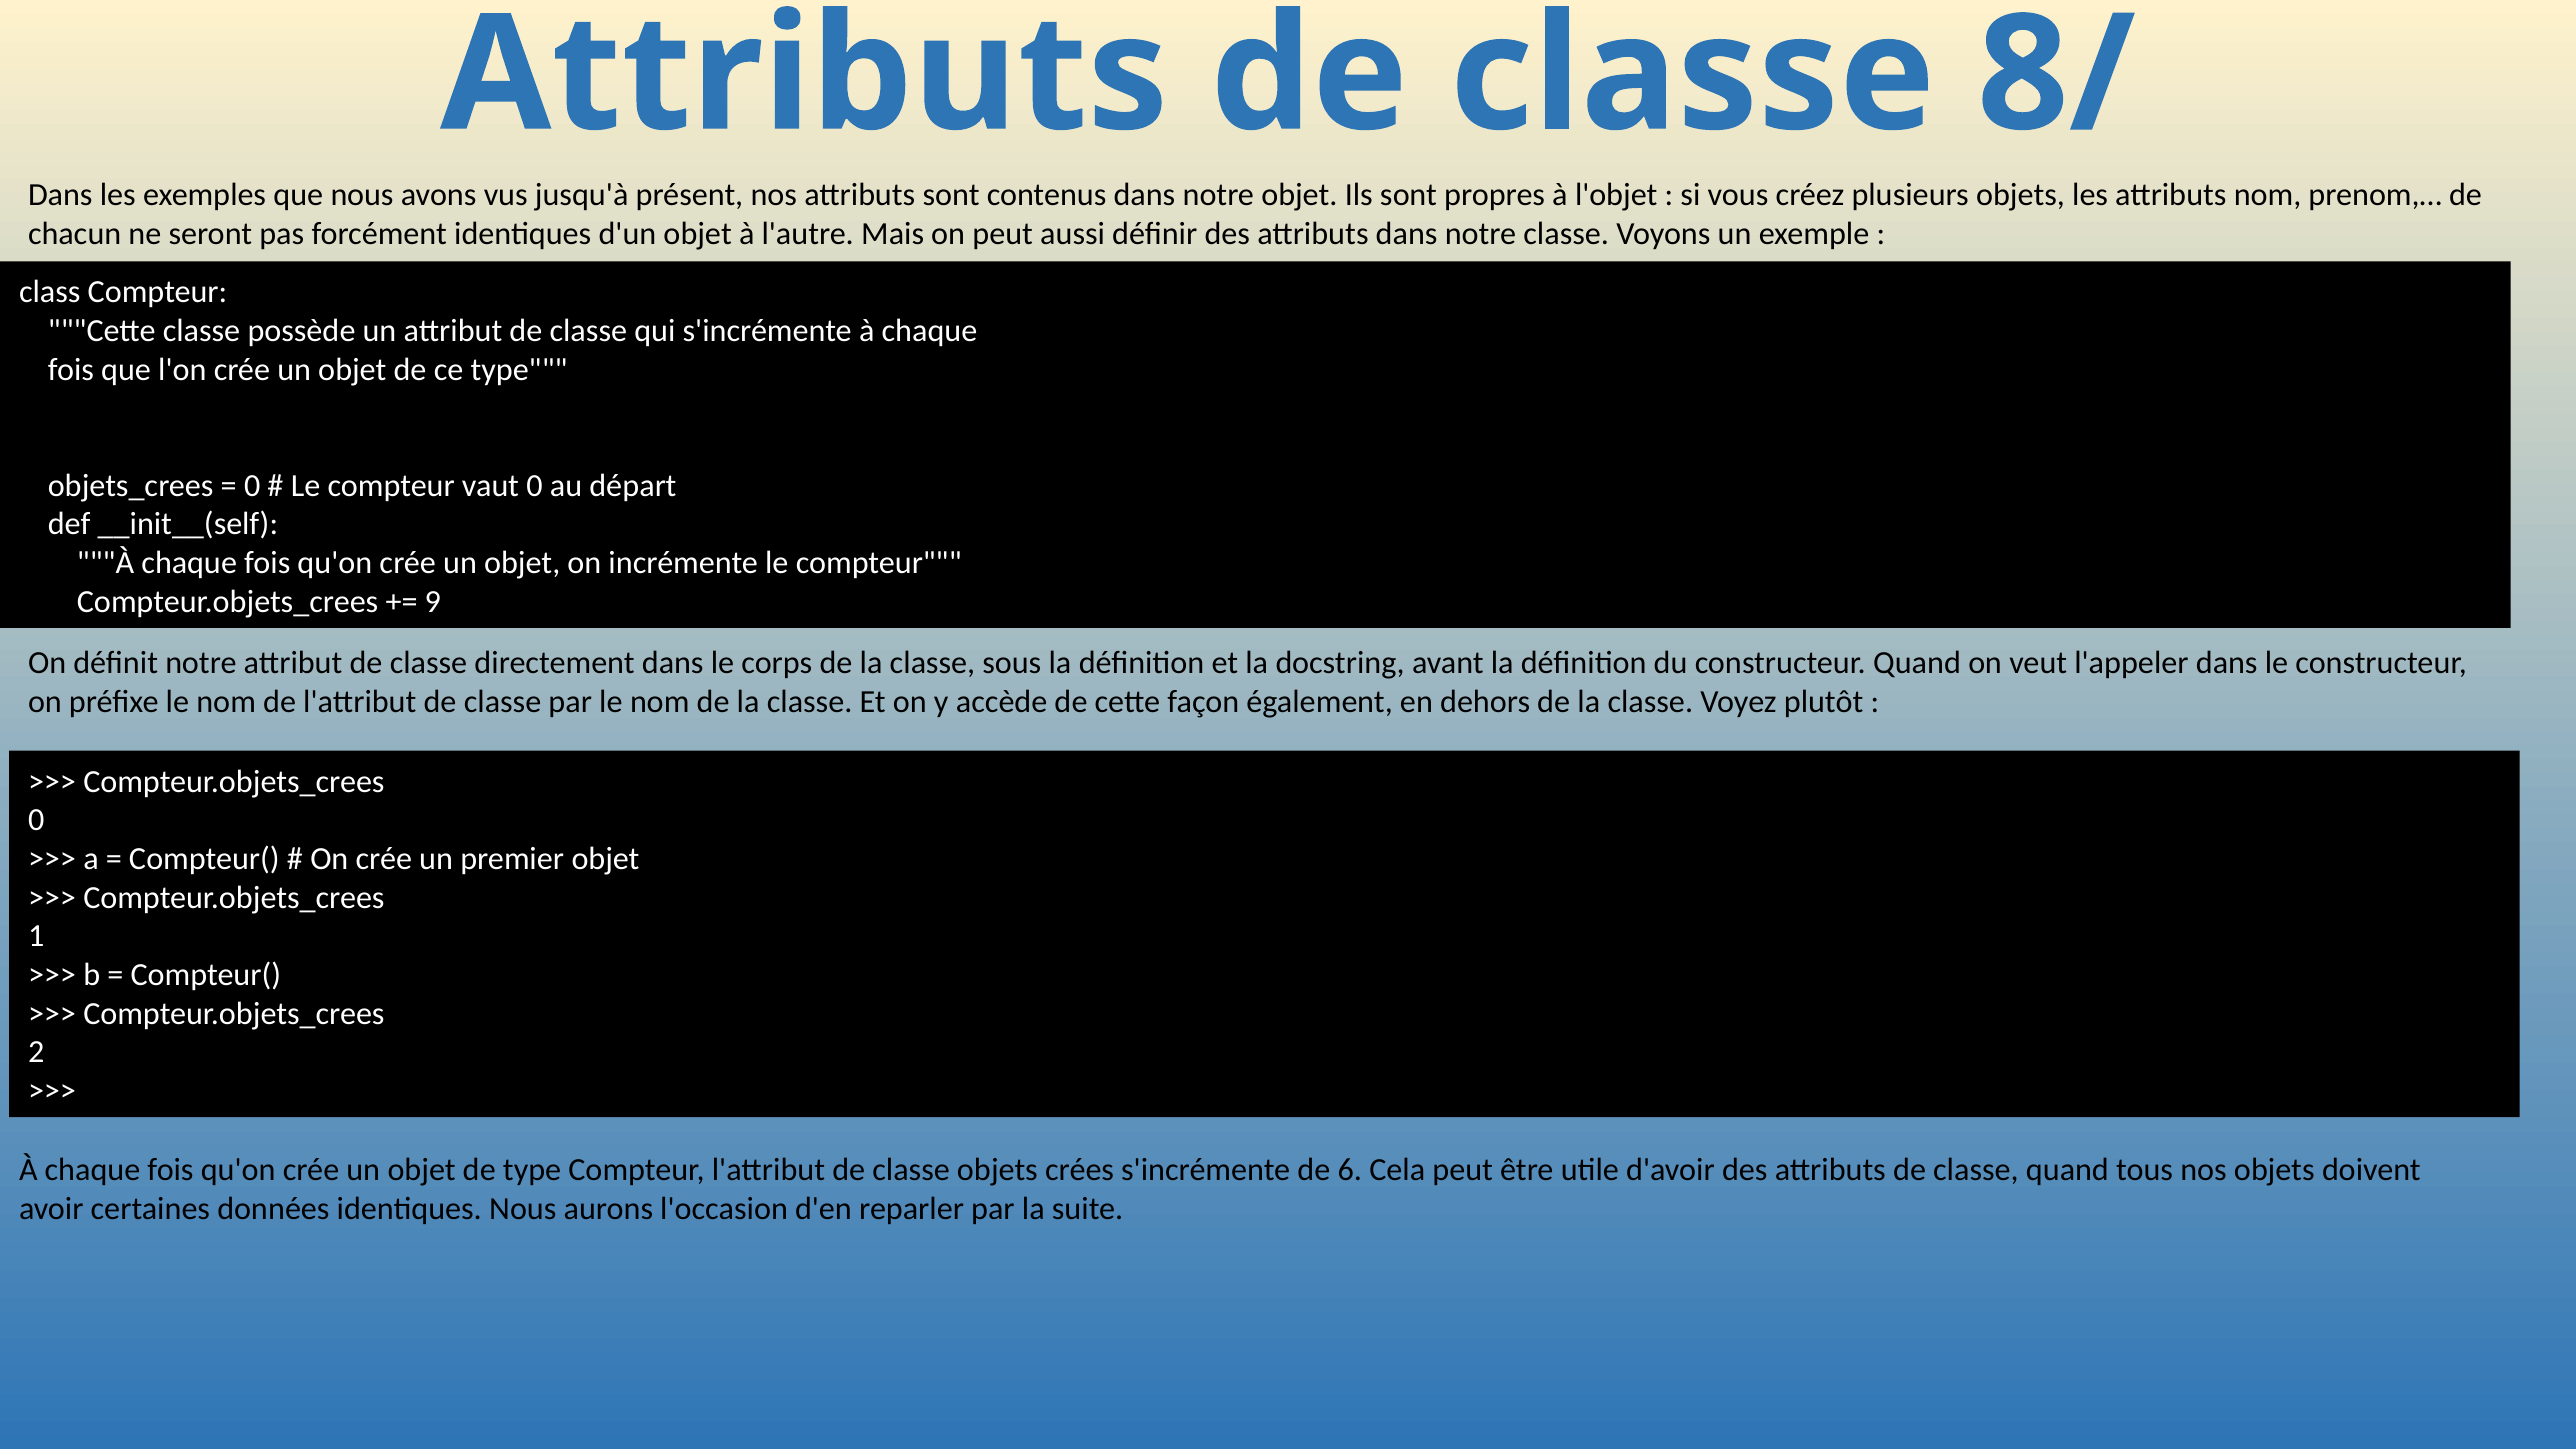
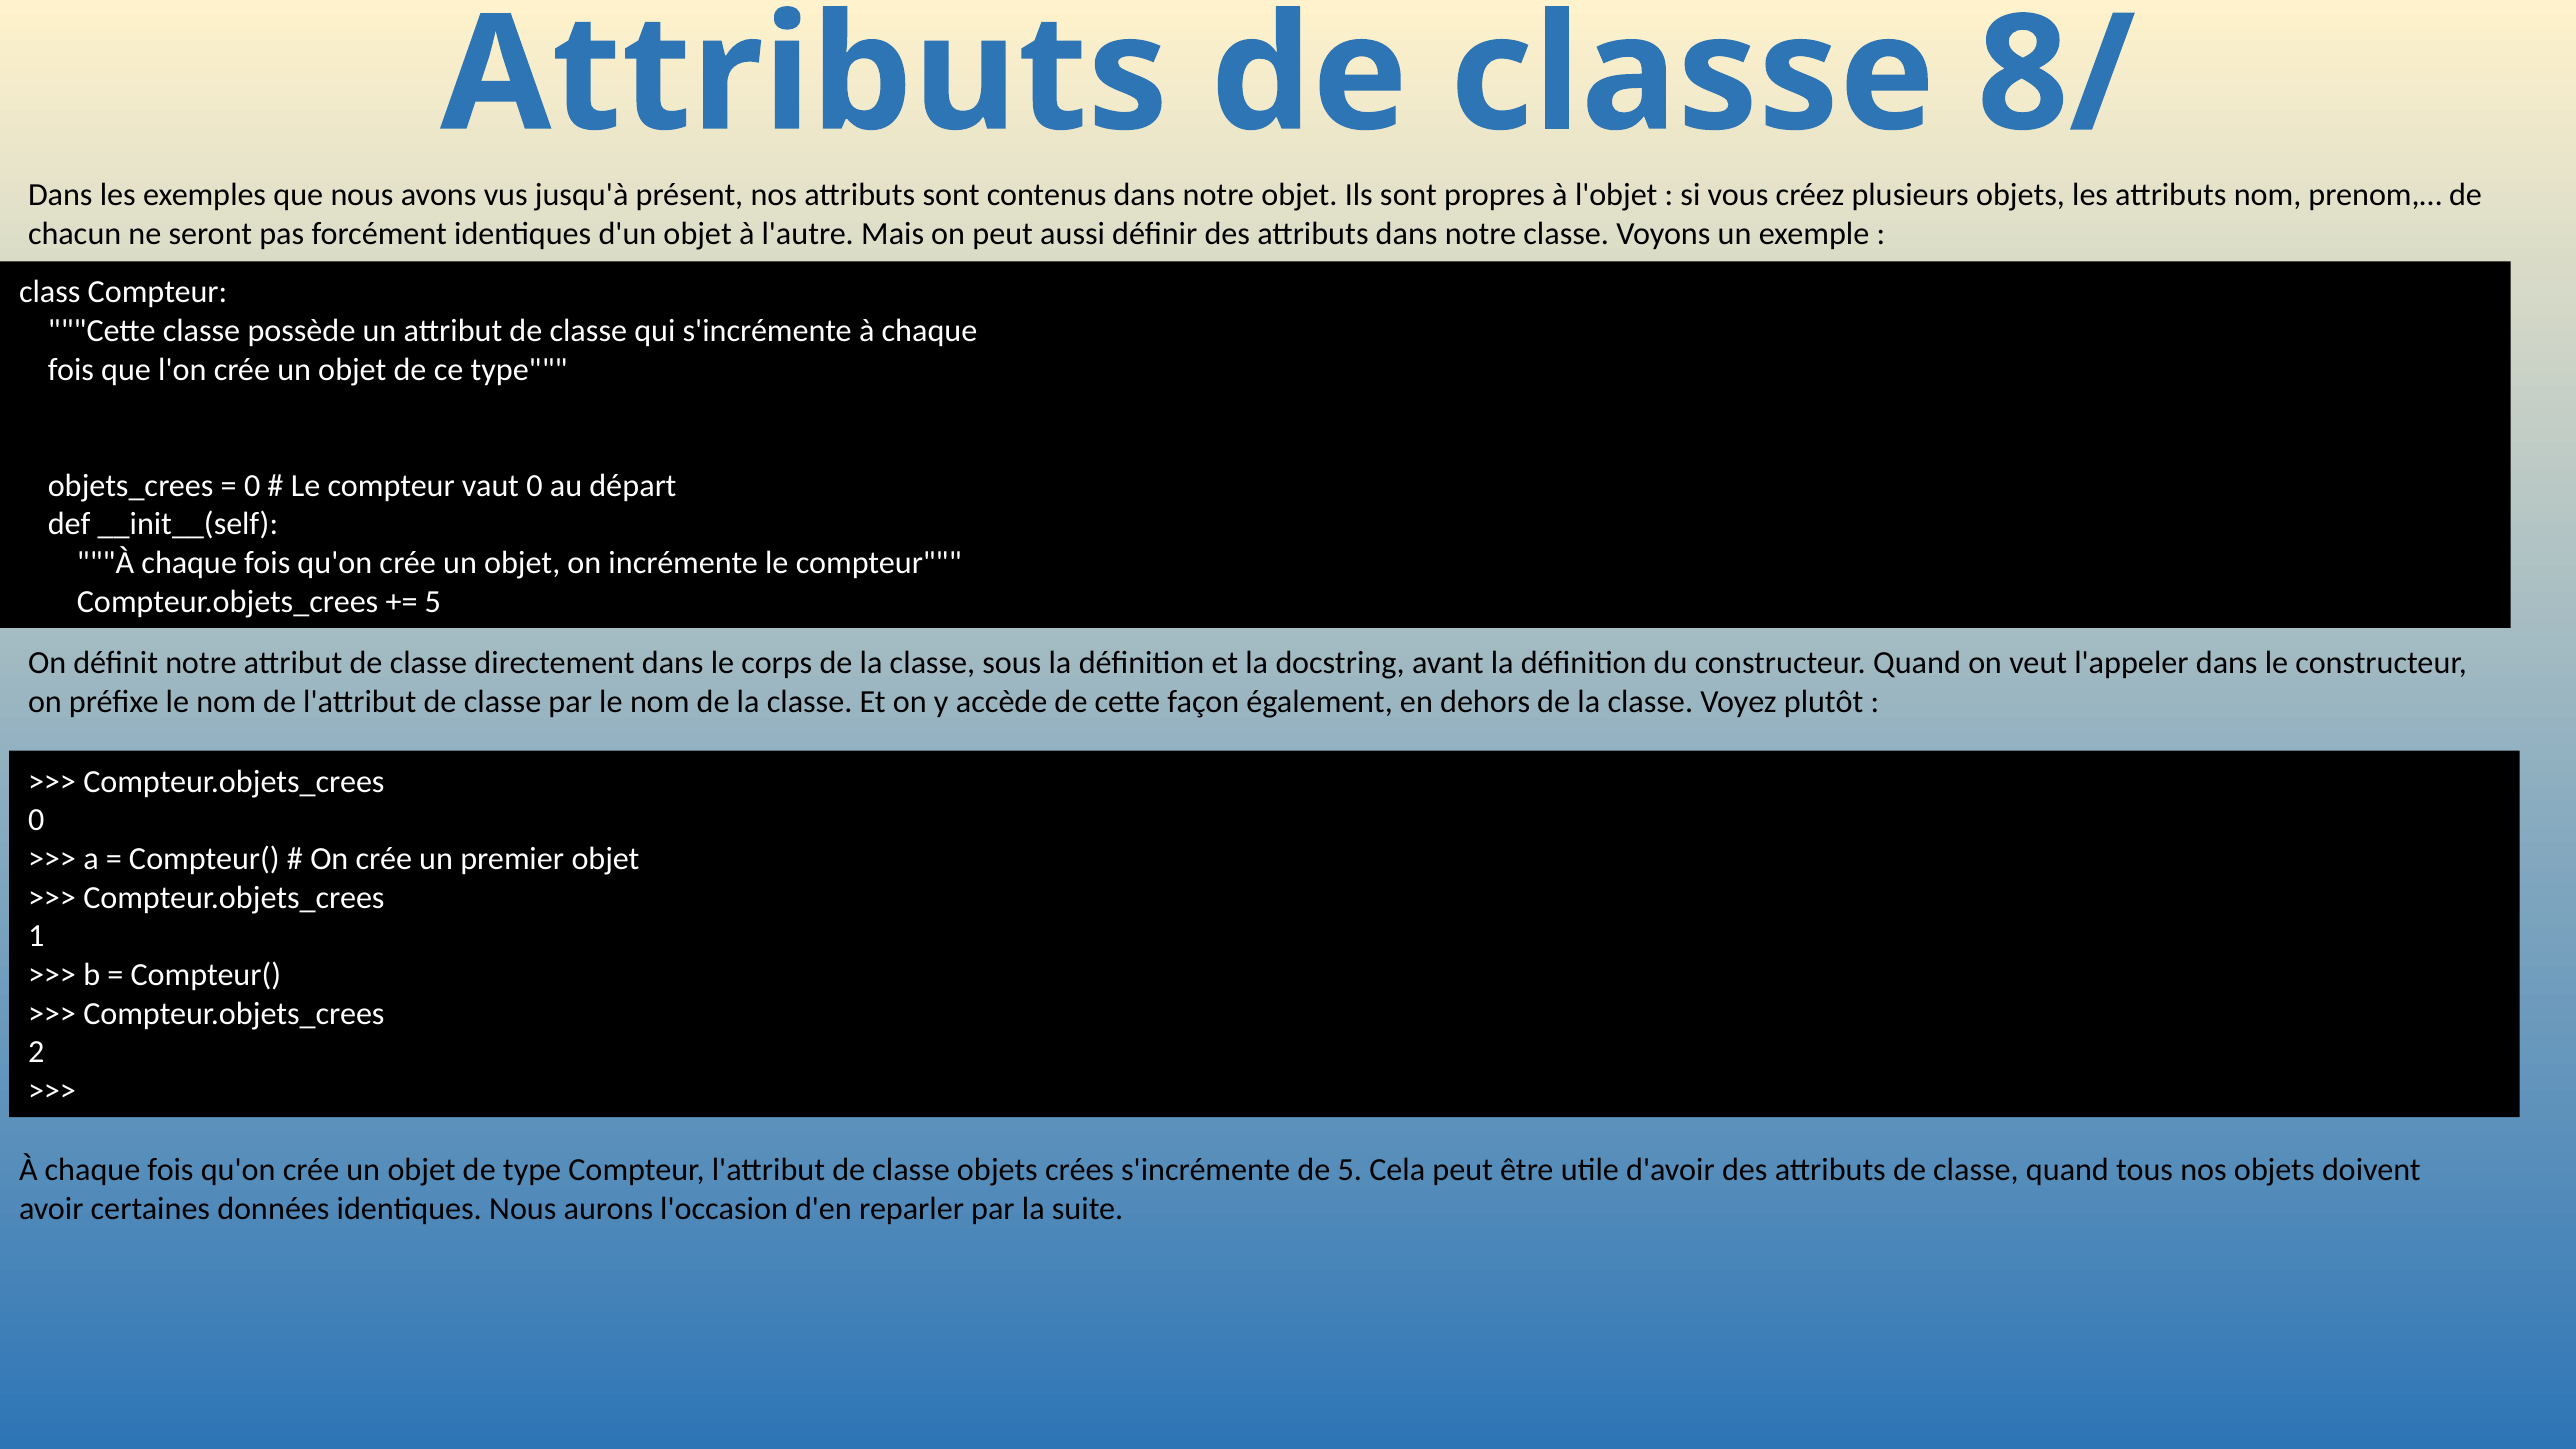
9: 9 -> 5 (433, 601)
de 6: 6 -> 5 (1350, 1170)
